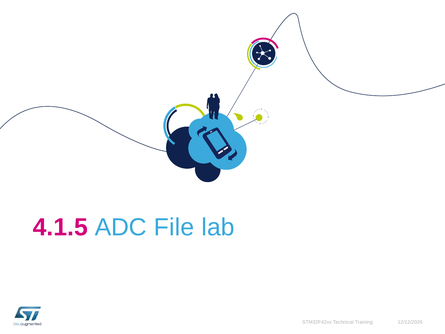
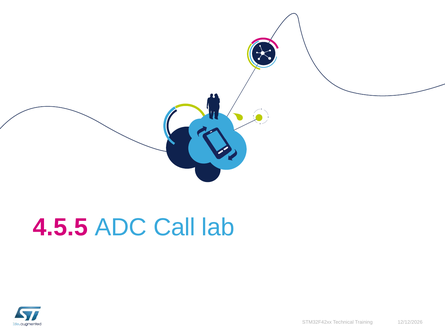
4.1.5: 4.1.5 -> 4.5.5 (60, 227)
File: File -> Call (174, 227)
